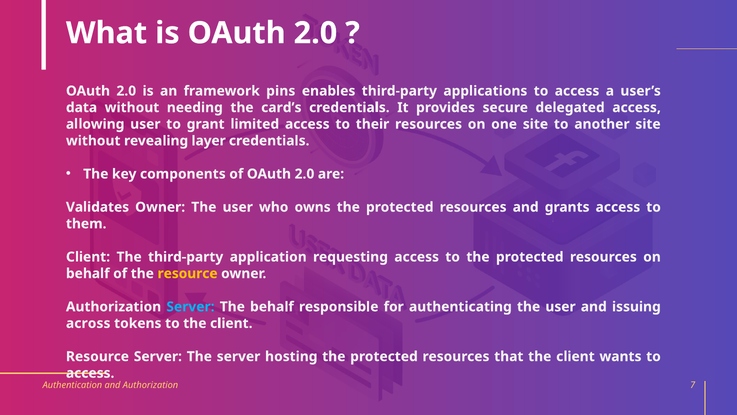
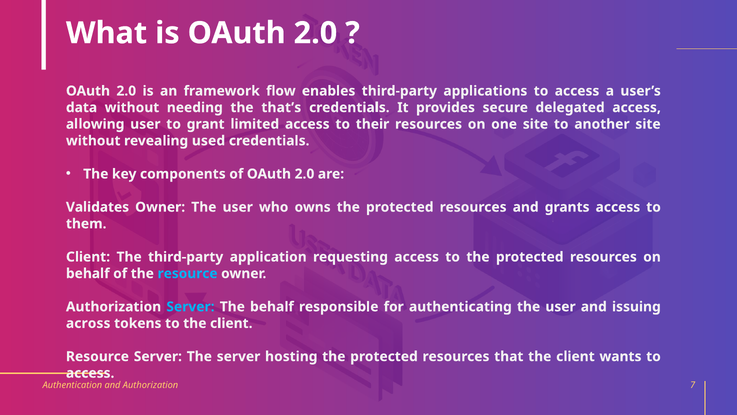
pins: pins -> flow (281, 91)
card’s: card’s -> that’s (281, 107)
layer: layer -> used (208, 141)
resource colour: yellow -> light blue (188, 273)
